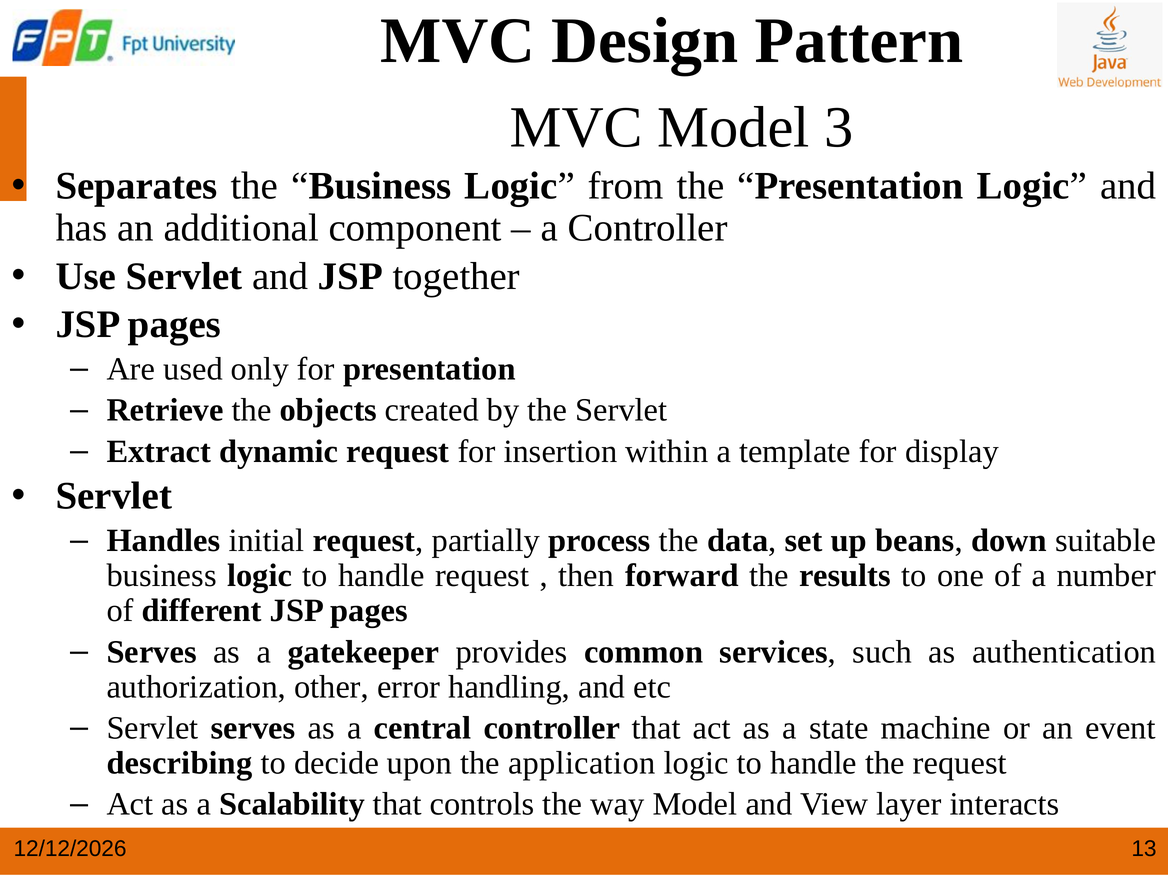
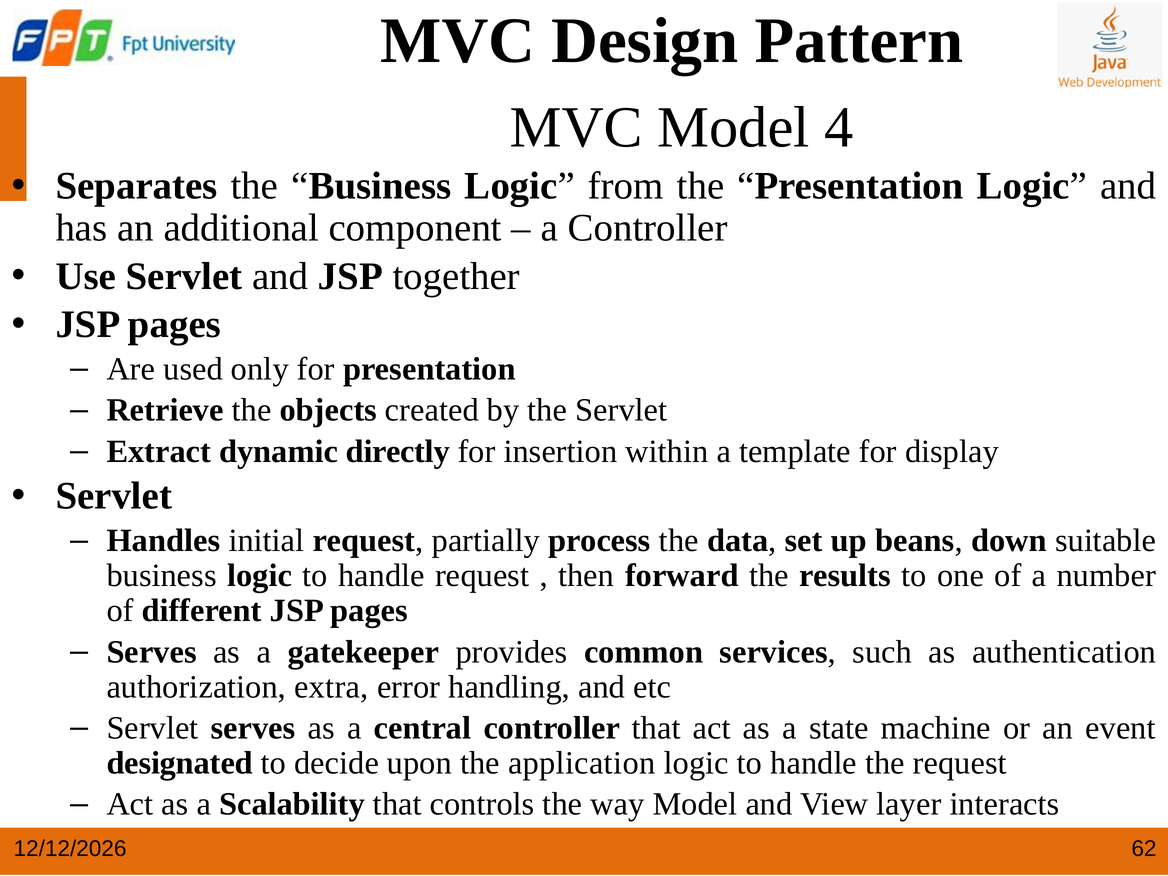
3: 3 -> 4 (839, 127)
dynamic request: request -> directly (398, 451)
other: other -> extra (331, 687)
describing: describing -> designated (180, 763)
13: 13 -> 62 (1144, 849)
